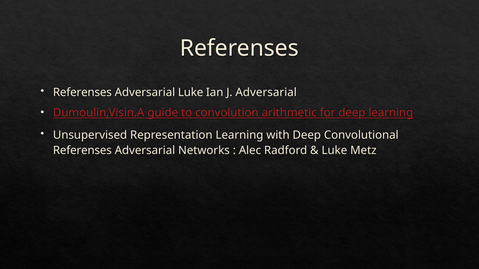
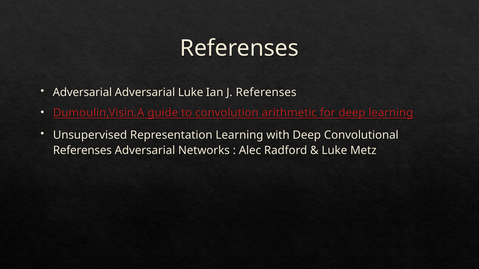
Referenses: Referenses -> Adversarial (82, 92)
J Adversarial: Adversarial -> Referenses (266, 92)
